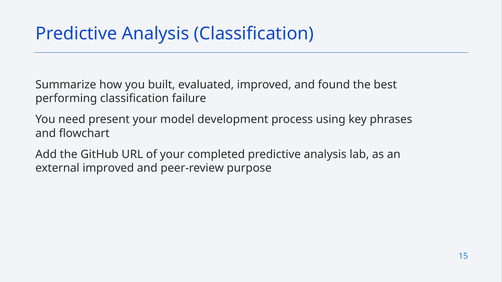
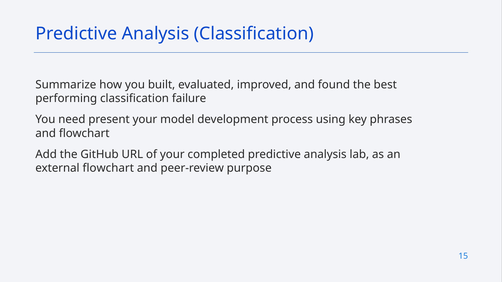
external improved: improved -> flowchart (108, 168)
